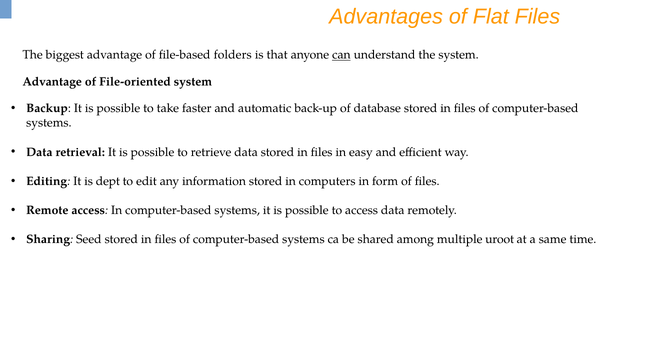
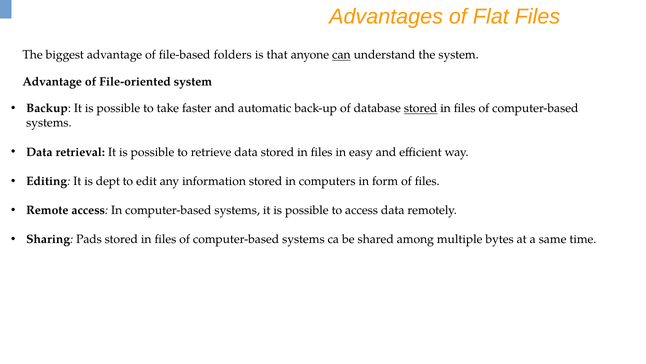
stored underline: none -> present (421, 108)
Seed: Seed -> Pads (89, 239)
uroot: uroot -> bytes (500, 239)
